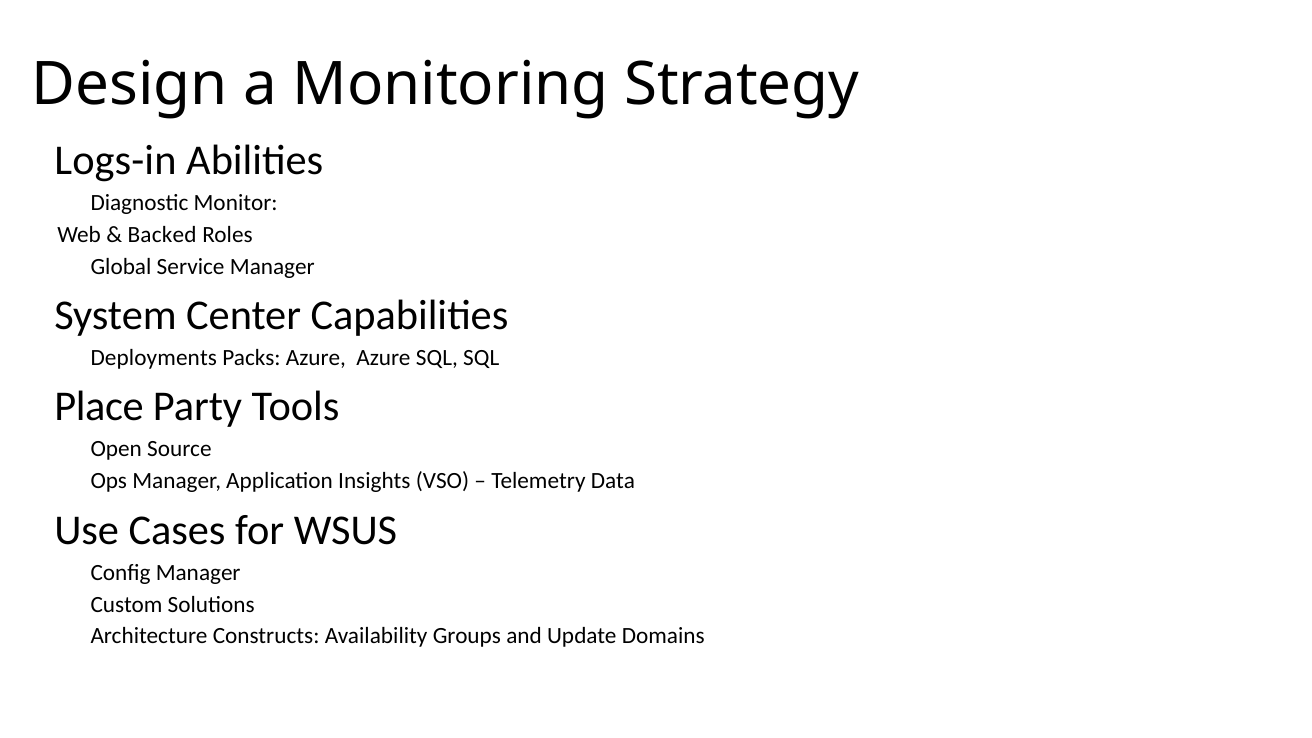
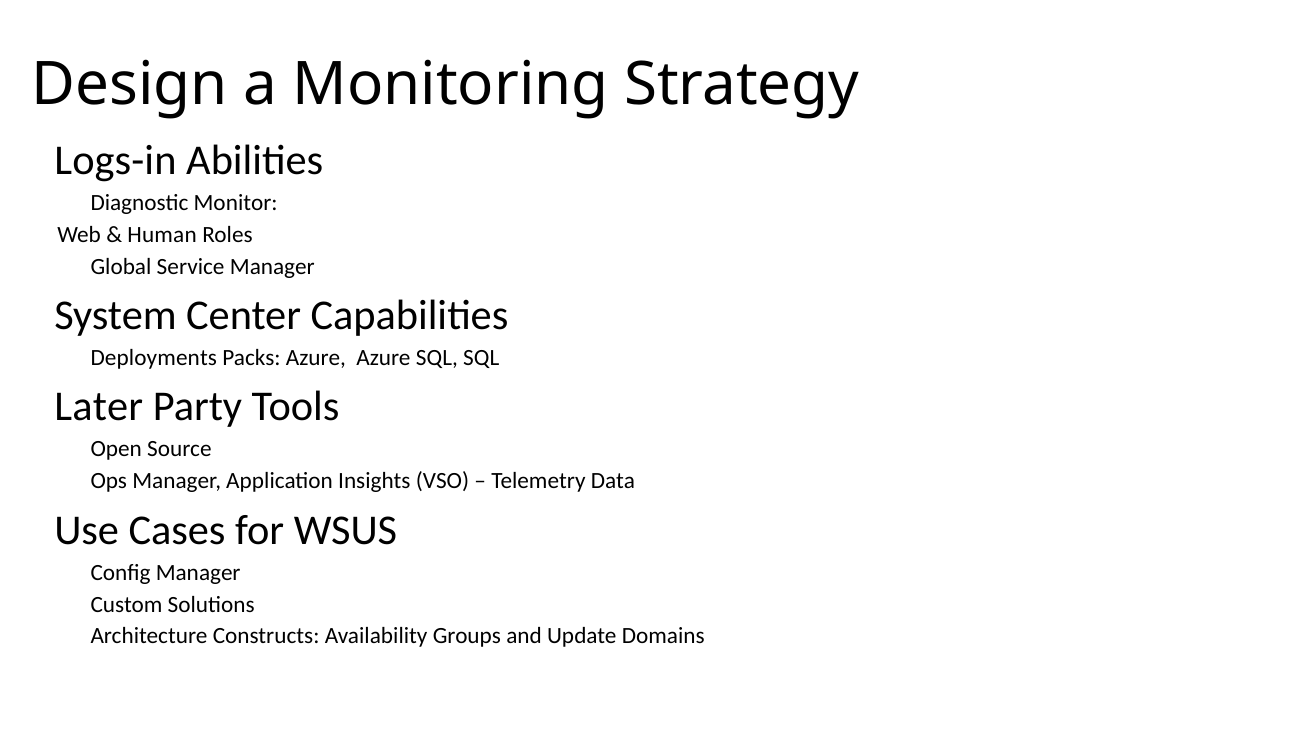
Backed: Backed -> Human (162, 234)
Place: Place -> Later (99, 407)
